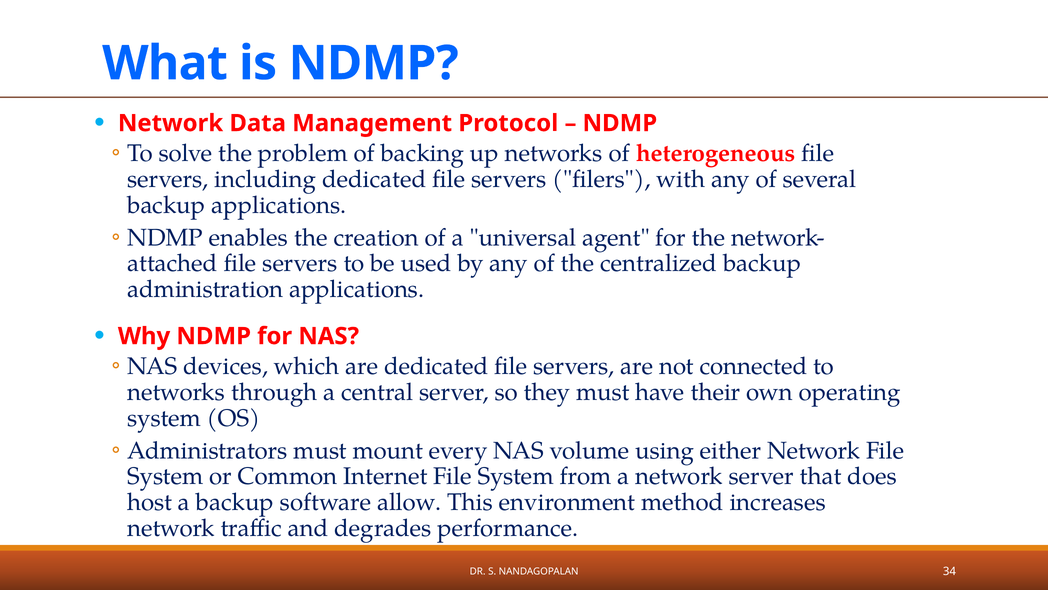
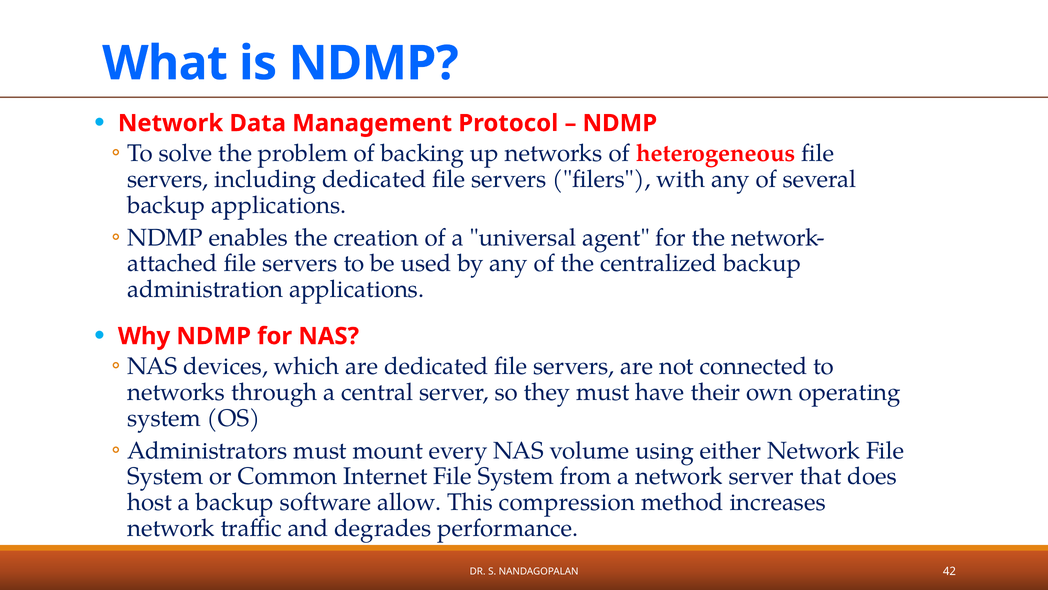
environment: environment -> compression (567, 502)
34: 34 -> 42 (949, 571)
